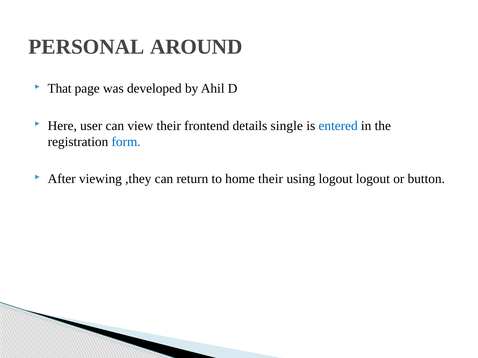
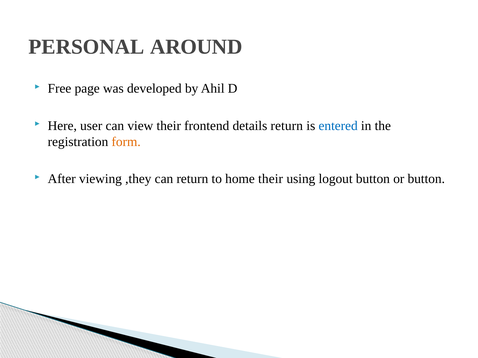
That: That -> Free (60, 89)
details single: single -> return (287, 126)
form colour: blue -> orange (126, 142)
logout logout: logout -> button (373, 179)
